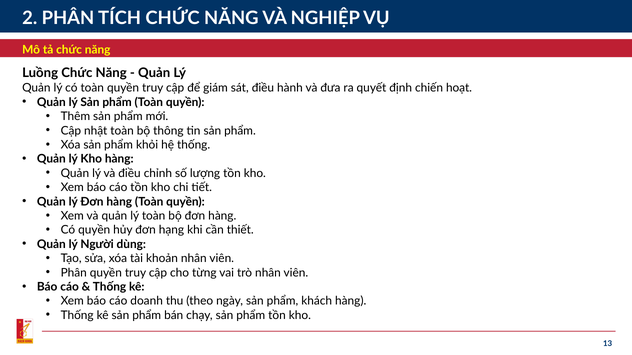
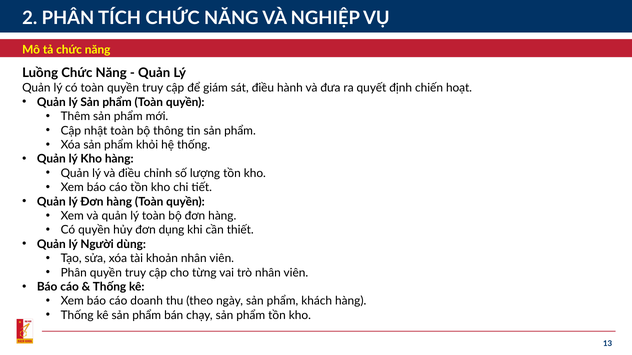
hạng: hạng -> dụng (171, 230)
